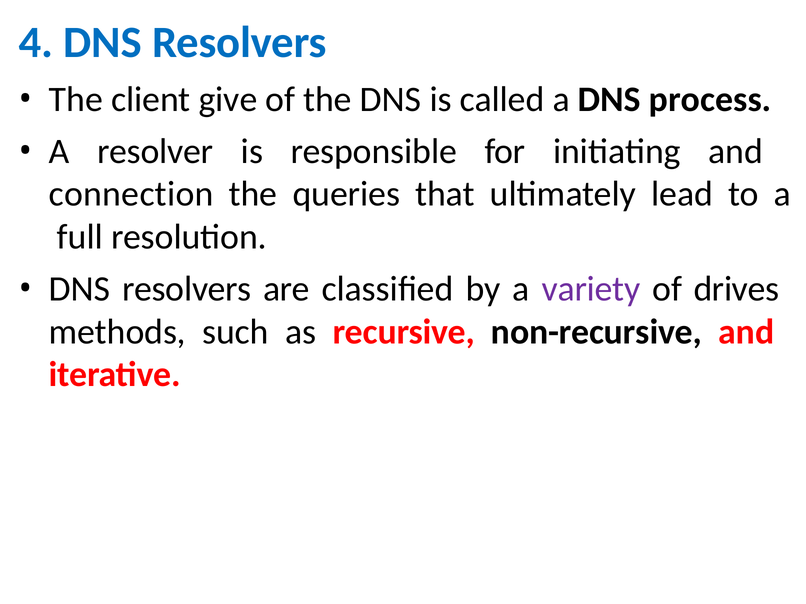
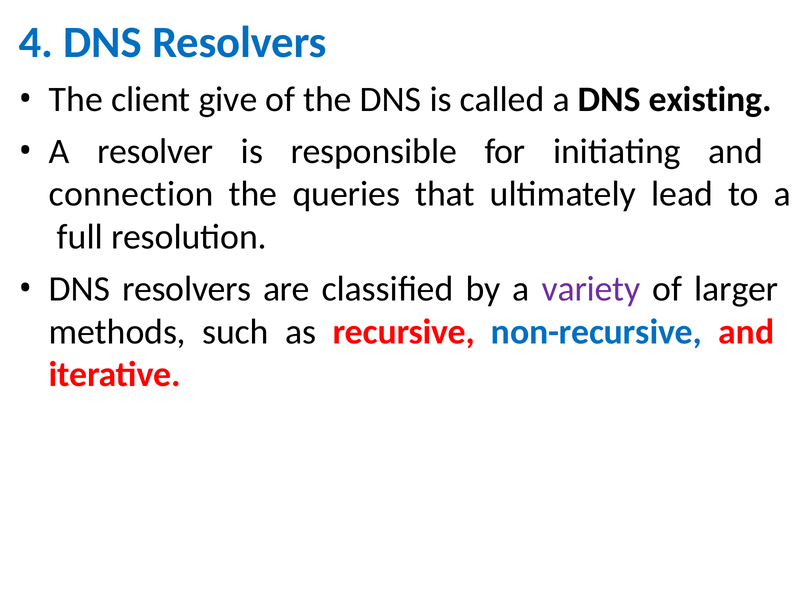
process: process -> existing (710, 100)
drives: drives -> larger (736, 289)
non-recursive colour: black -> blue (596, 332)
